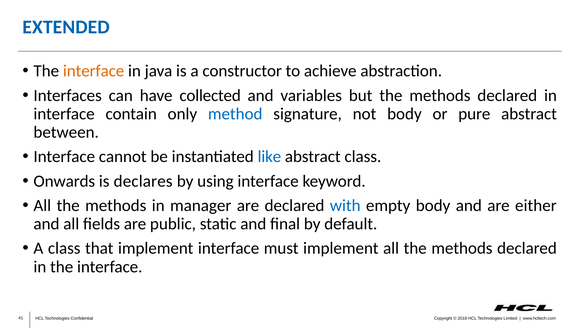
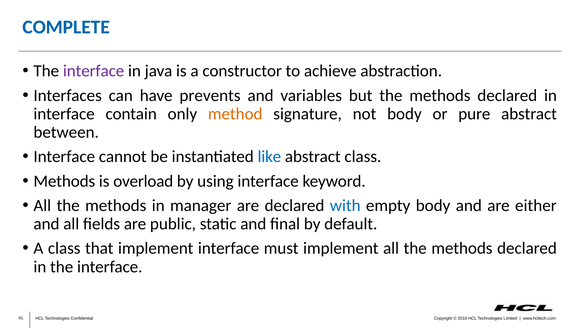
EXTENDED: EXTENDED -> COMPLETE (66, 27)
interface colour: orange -> purple (94, 71)
collected: collected -> prevents (210, 96)
method colour: blue -> orange (235, 114)
Onwards: Onwards -> Methods (64, 181)
declares: declares -> overload (143, 181)
